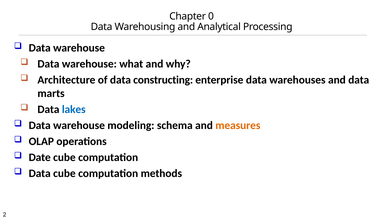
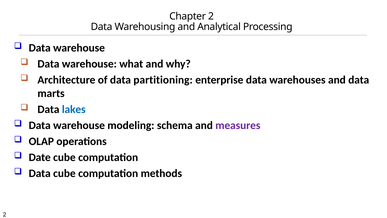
Chapter 0: 0 -> 2 (211, 16)
constructing: constructing -> partitioning (163, 80)
measures colour: orange -> purple (238, 125)
